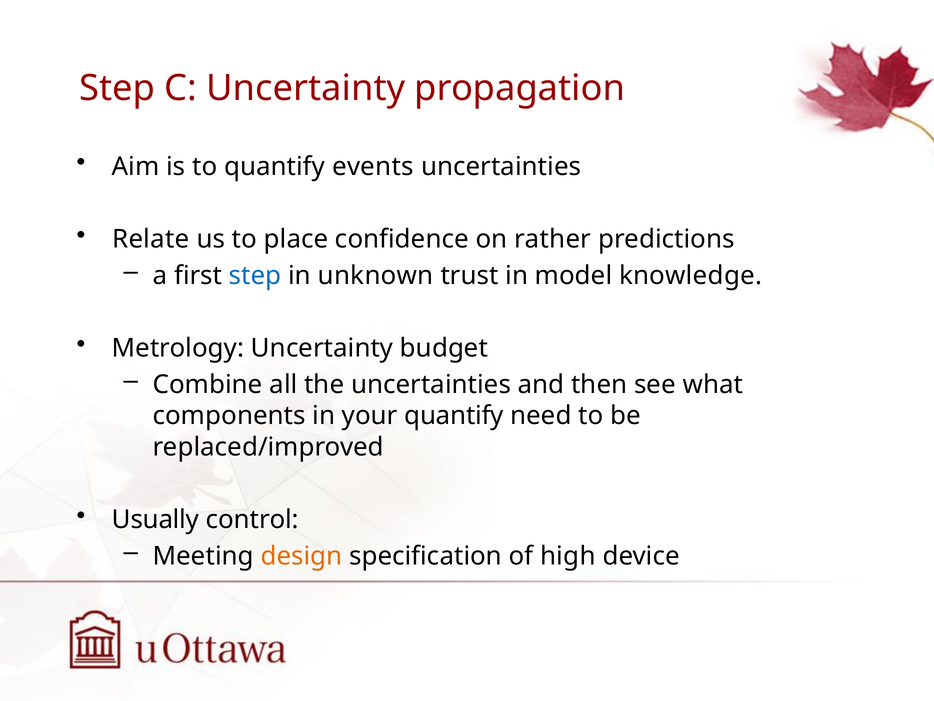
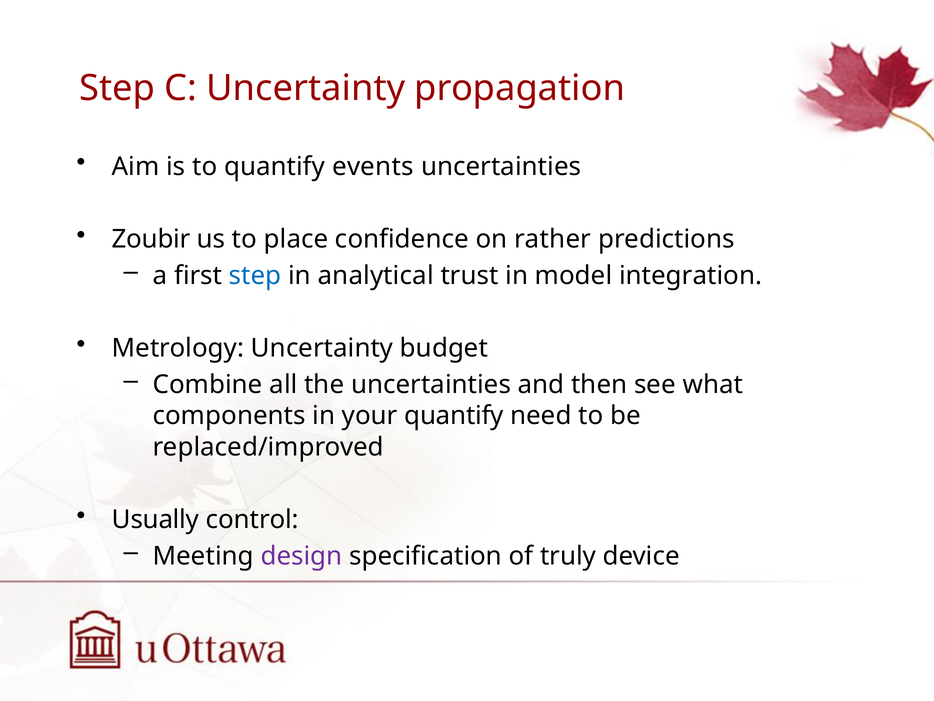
Relate: Relate -> Zoubir (151, 239)
unknown: unknown -> analytical (376, 275)
knowledge: knowledge -> integration (691, 275)
design colour: orange -> purple (301, 556)
high: high -> truly (568, 556)
